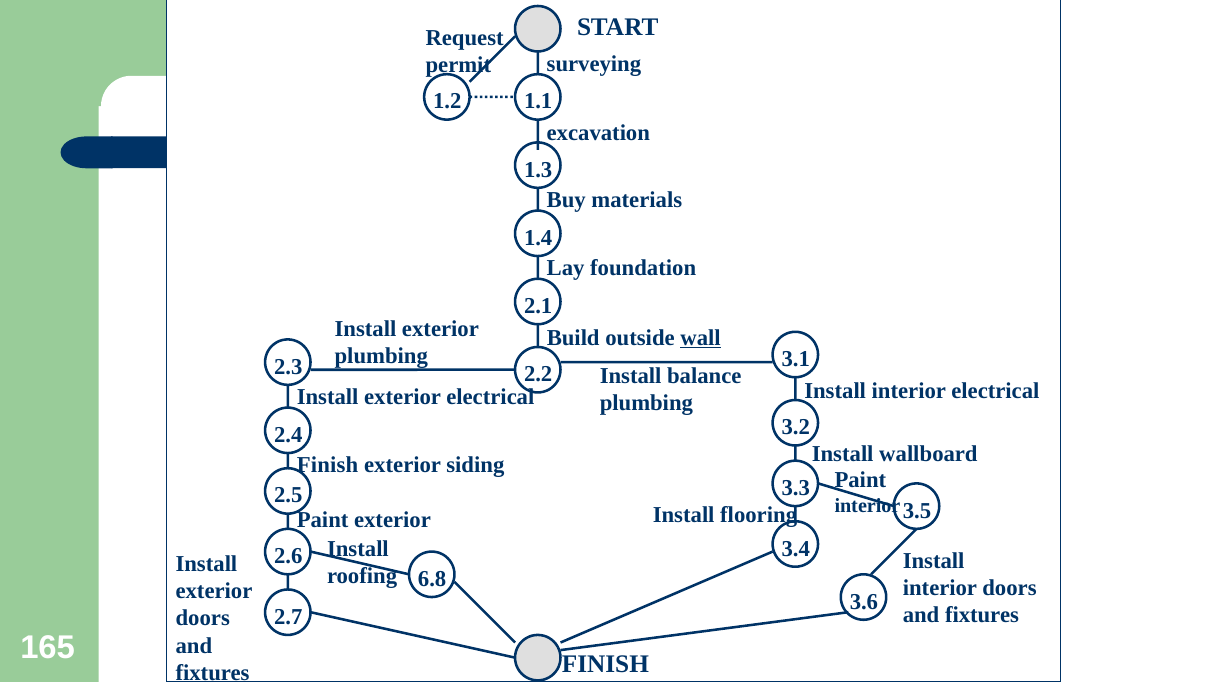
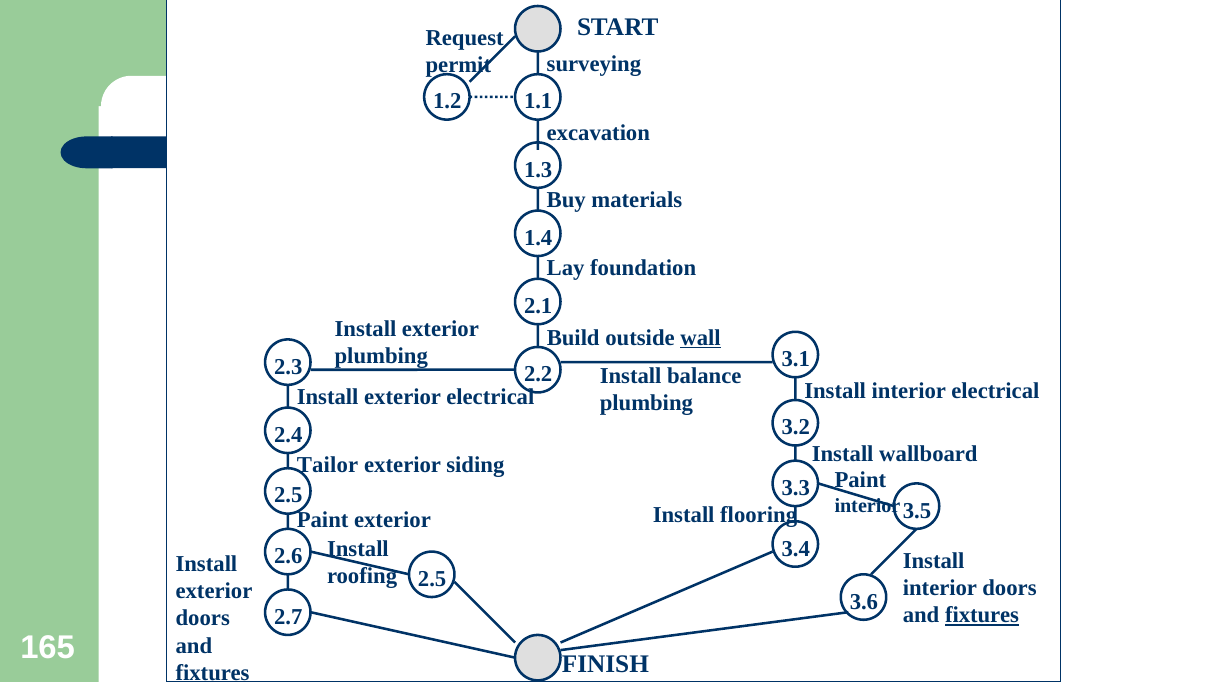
Finish: Finish -> Tailor (328, 465)
6.8: 6.8 -> 2.5 (432, 579)
fixtures underline: none -> present (982, 615)
